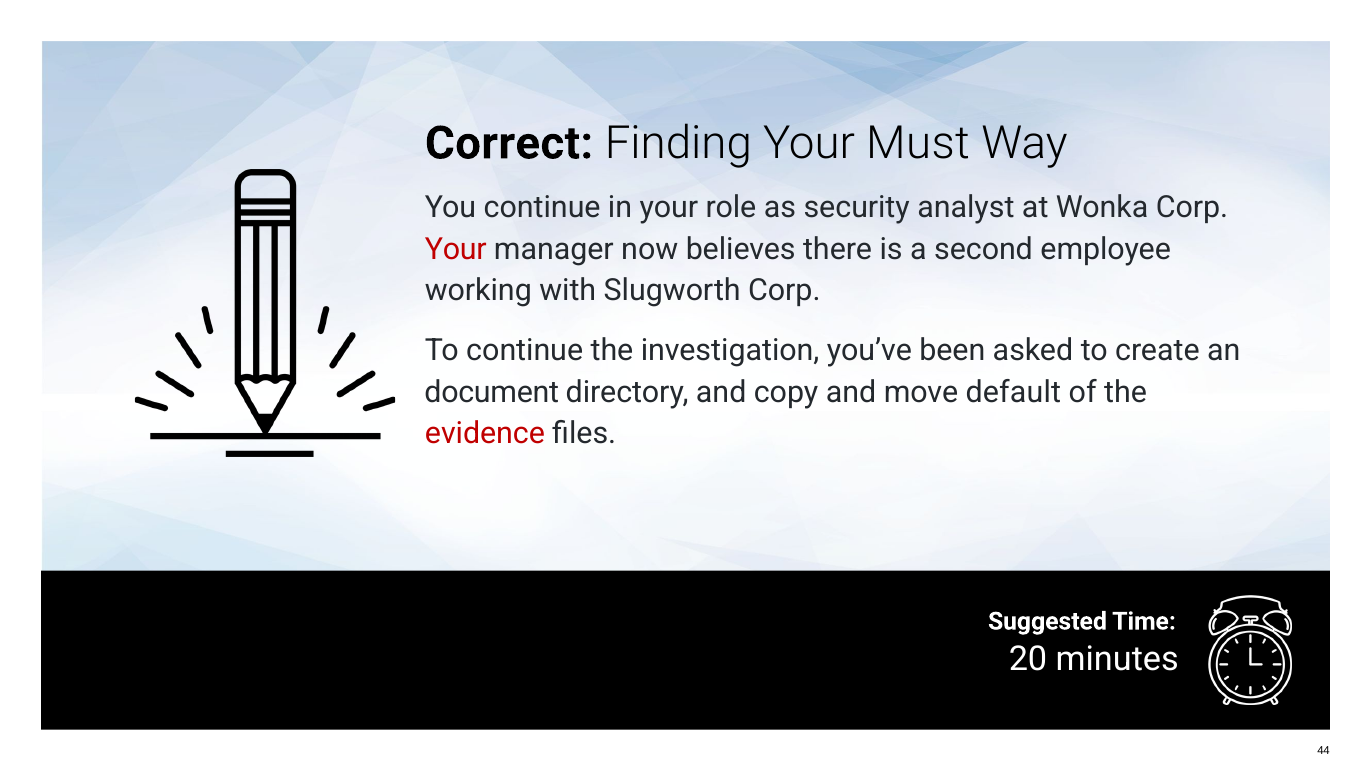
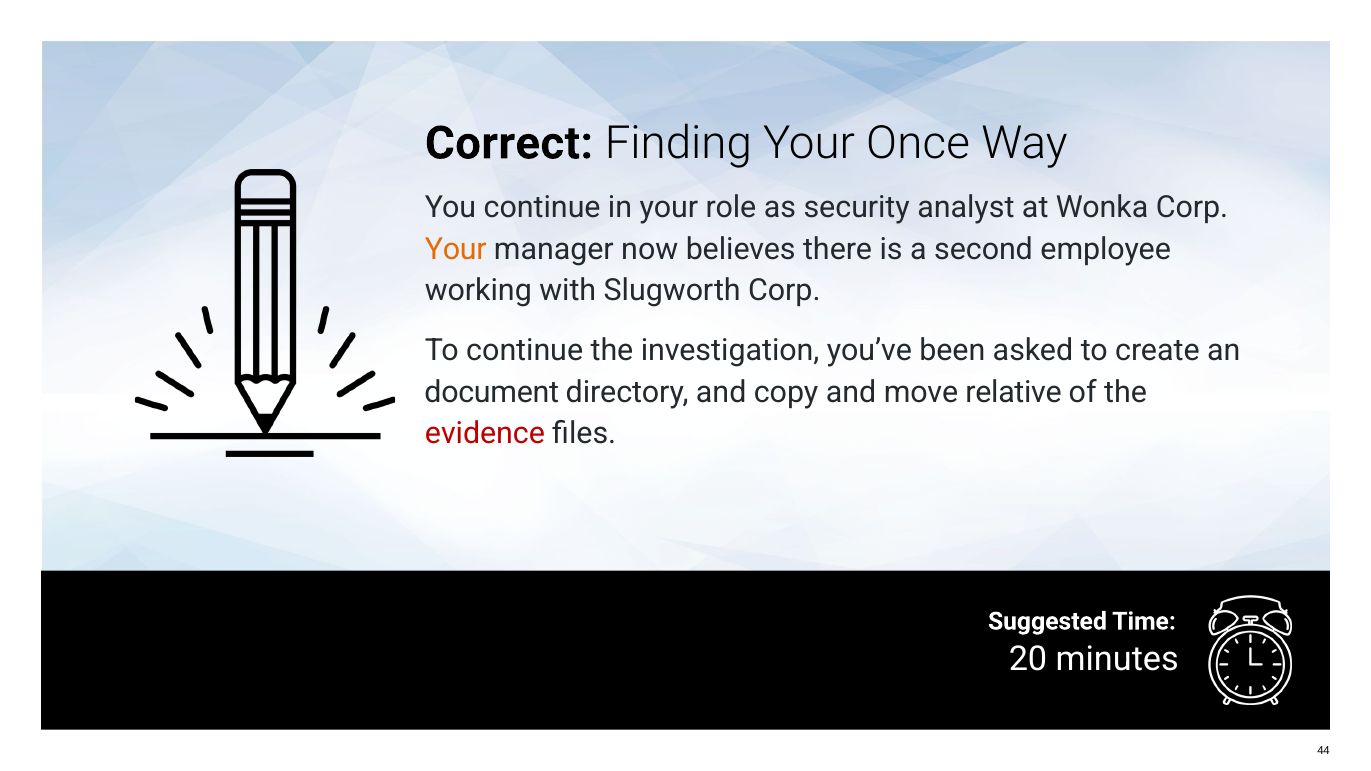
Must: Must -> Once (918, 143)
Your colour: red -> orange (456, 249)
default: default -> relative (1014, 392)
